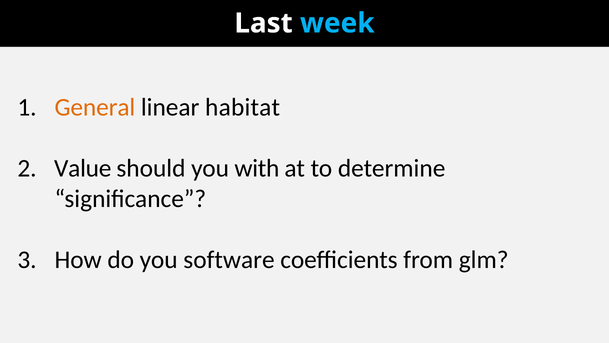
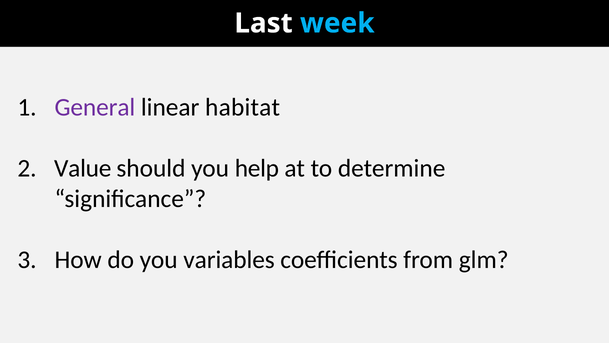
General colour: orange -> purple (95, 107)
with: with -> help (257, 168)
software: software -> variables (229, 259)
